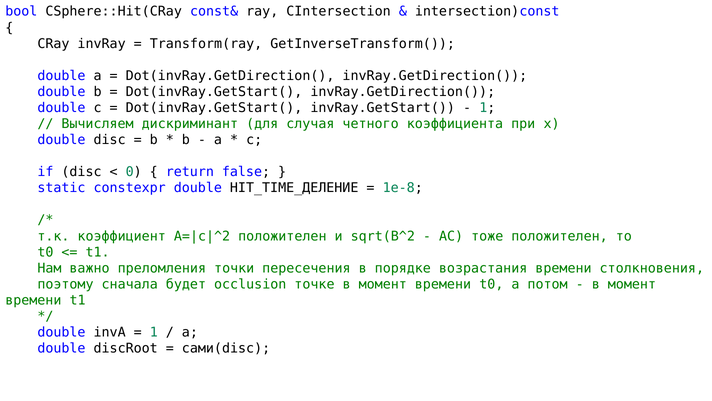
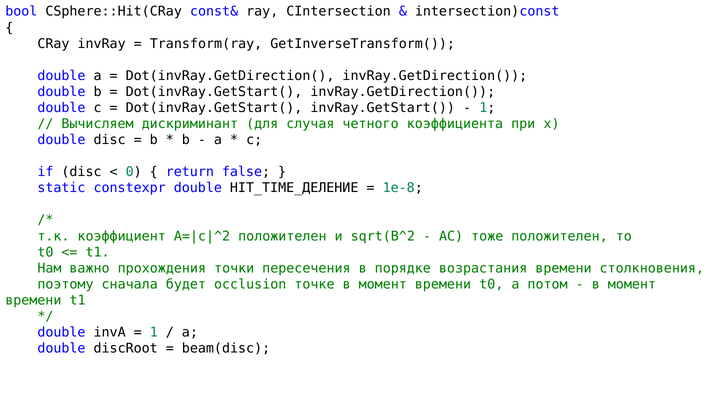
преломления: преломления -> прохождения (162, 268)
сами(disc: сами(disc -> beam(disc (226, 348)
